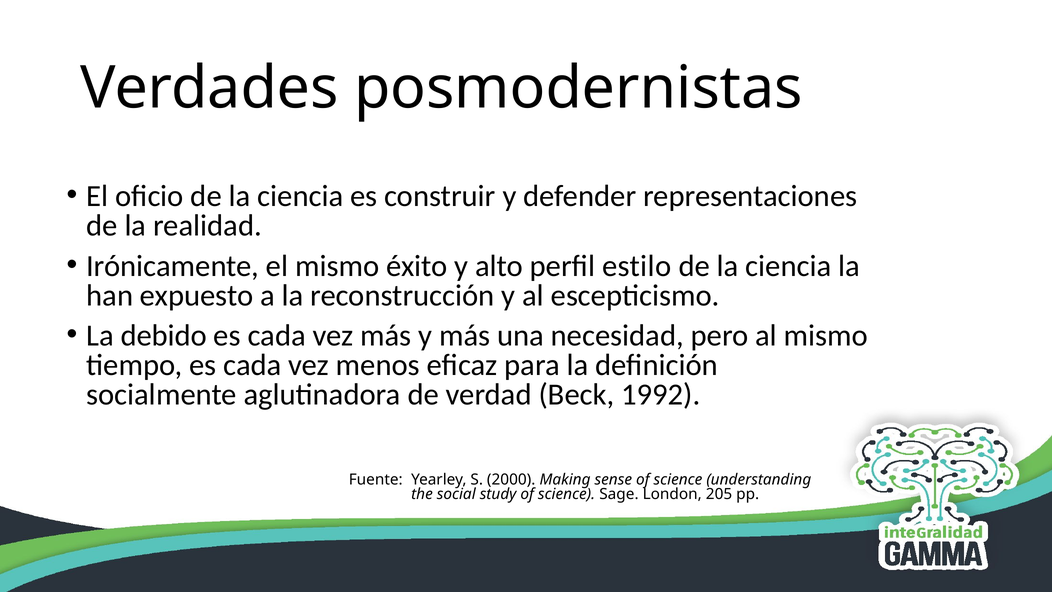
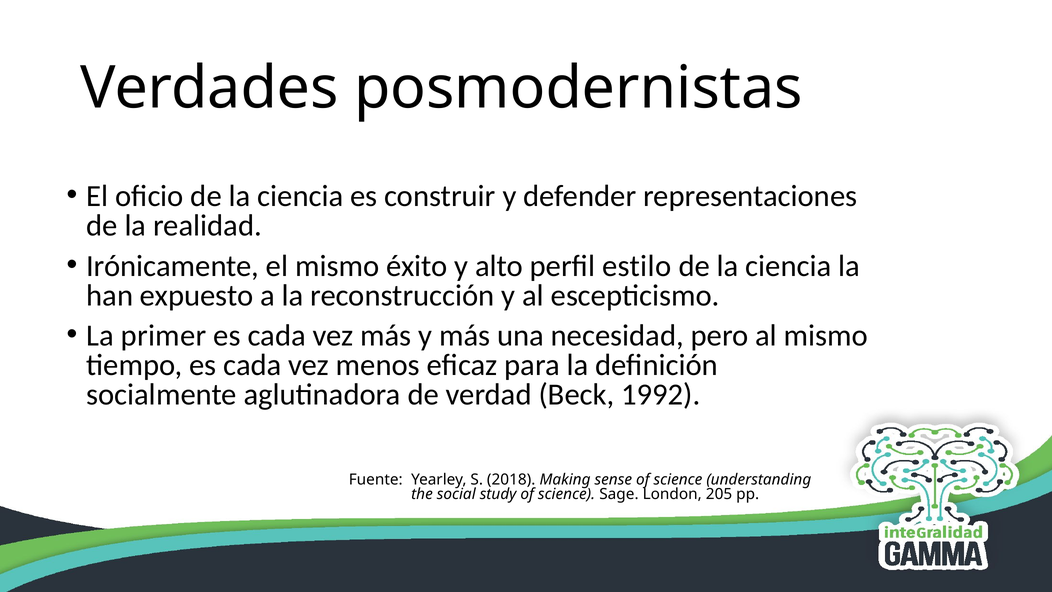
debido: debido -> primer (164, 336)
2000: 2000 -> 2018 (511, 479)
